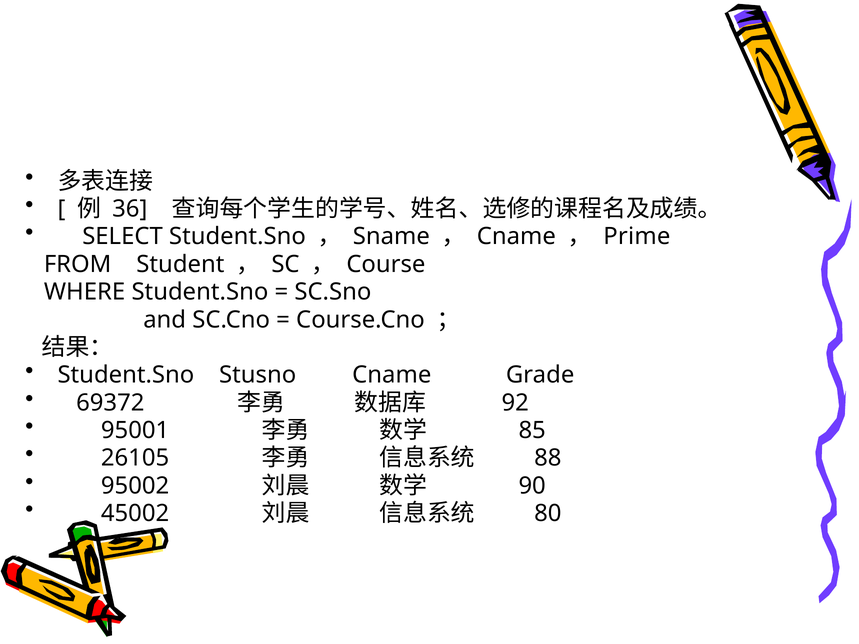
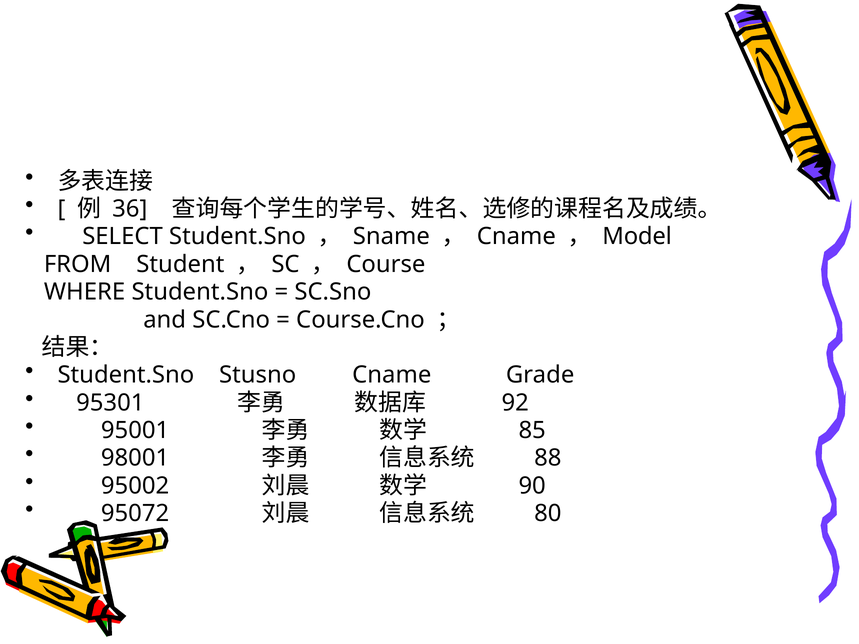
Prime: Prime -> Model (637, 237)
69372: 69372 -> 95301 (110, 403)
26105: 26105 -> 98001 (135, 458)
45002: 45002 -> 95072 (135, 514)
